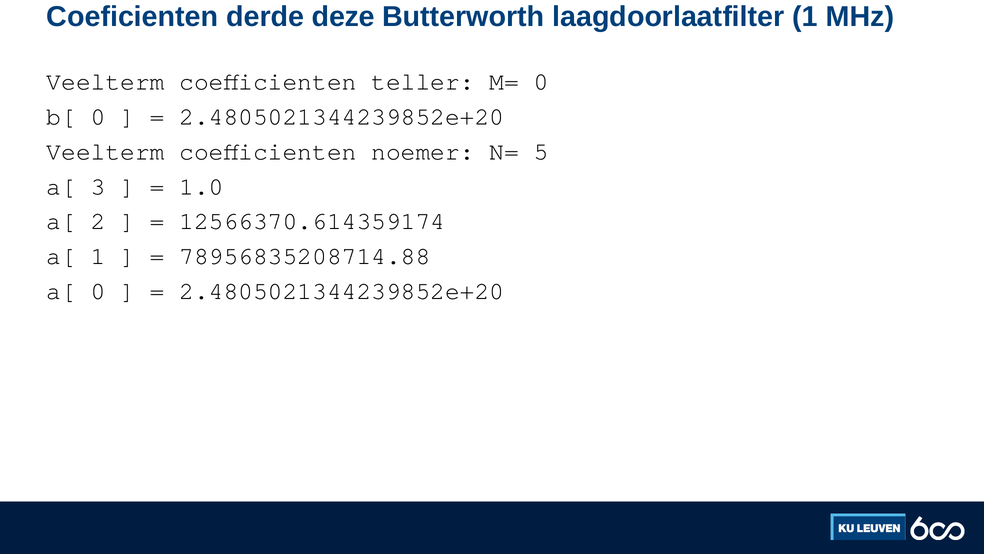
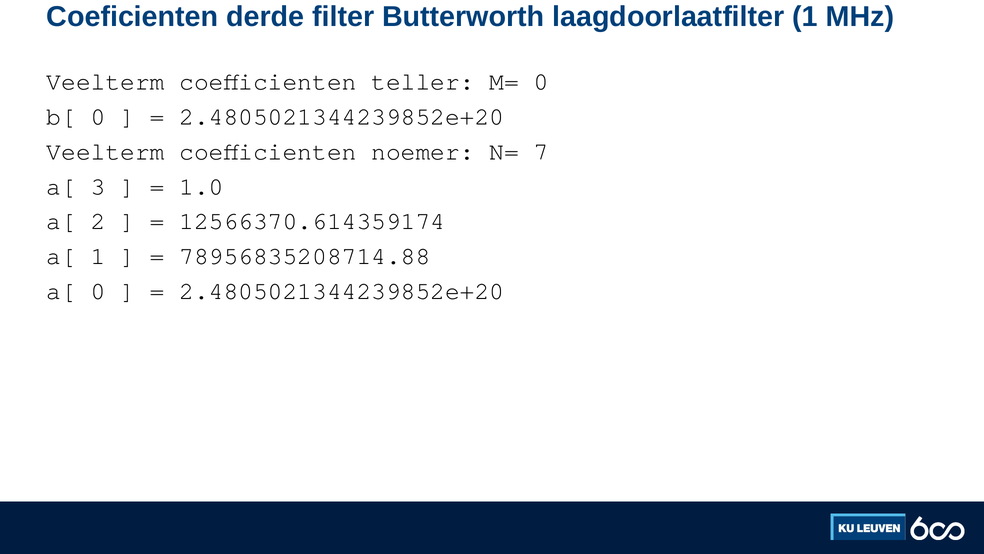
deze: deze -> filter (343, 17)
5: 5 -> 7 (541, 151)
